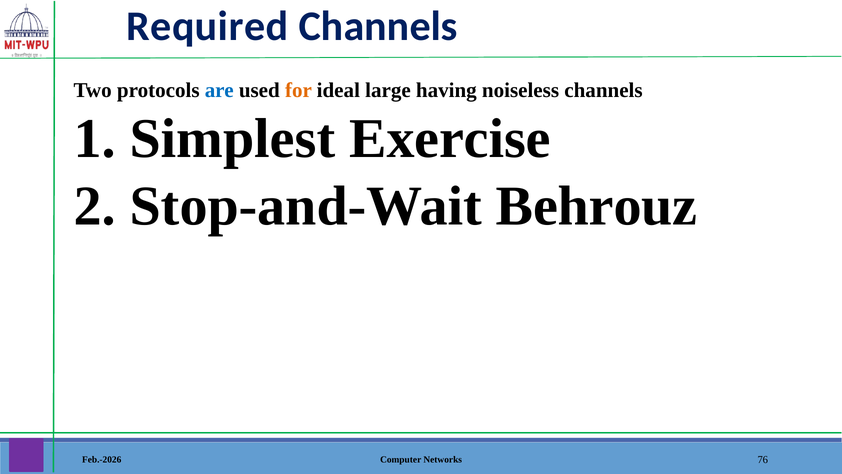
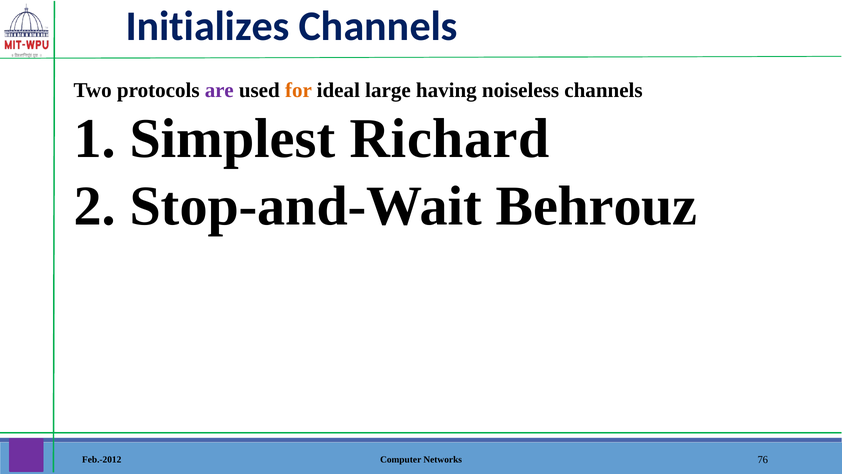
Required: Required -> Initializes (208, 26)
are colour: blue -> purple (219, 90)
Exercise: Exercise -> Richard (450, 139)
Feb.-2026: Feb.-2026 -> Feb.-2012 (102, 459)
